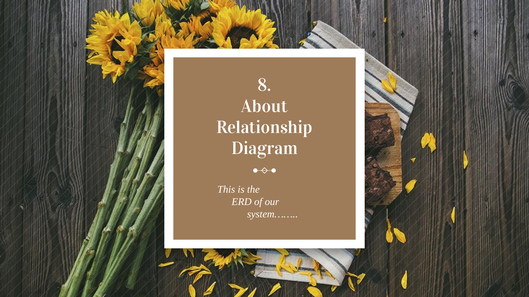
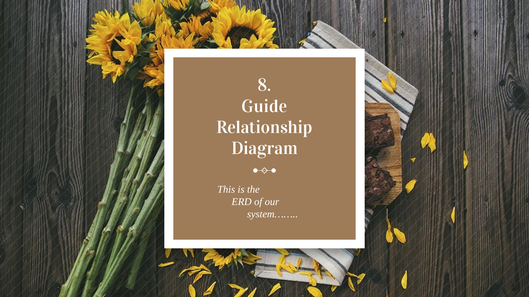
About: About -> Guide (264, 106)
